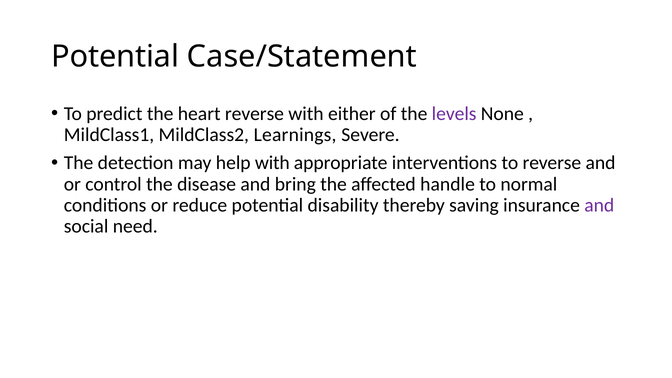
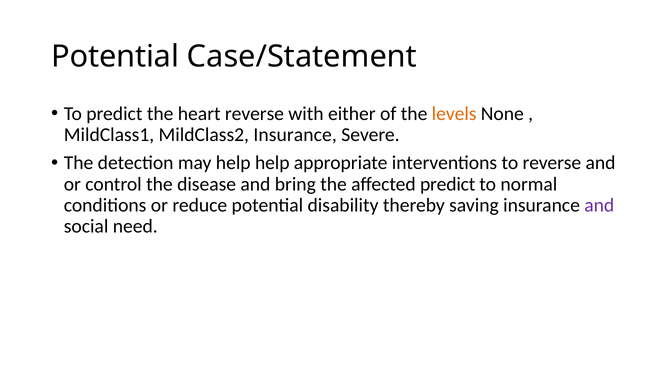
levels colour: purple -> orange (454, 114)
MildClass2 Learnings: Learnings -> Insurance (295, 135)
help with: with -> help (272, 163)
affected handle: handle -> predict (448, 184)
